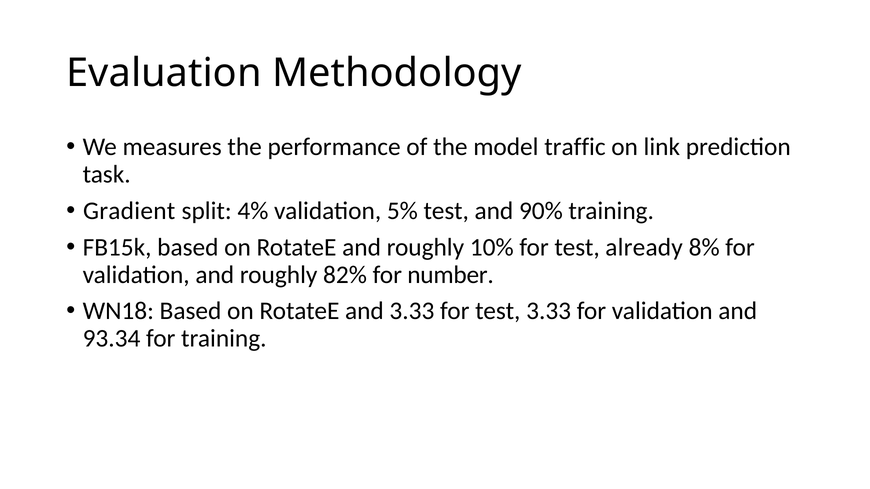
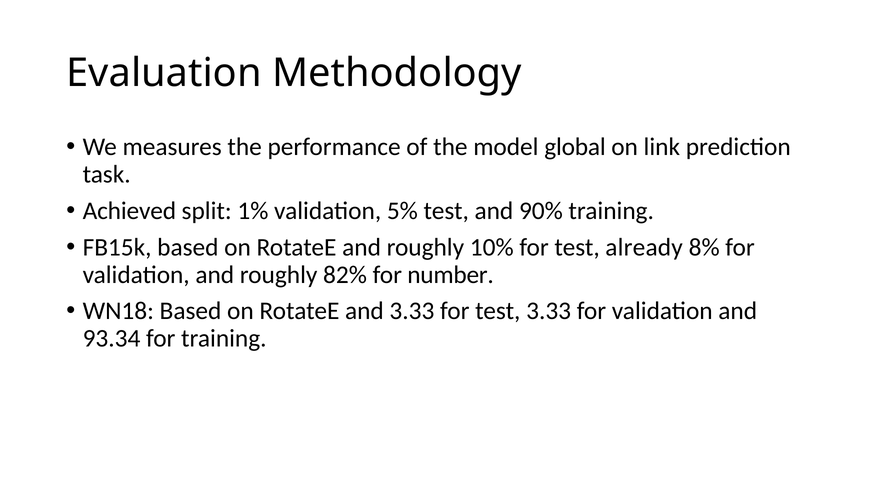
traffic: traffic -> global (575, 147)
Gradient: Gradient -> Achieved (129, 211)
4%: 4% -> 1% (253, 211)
